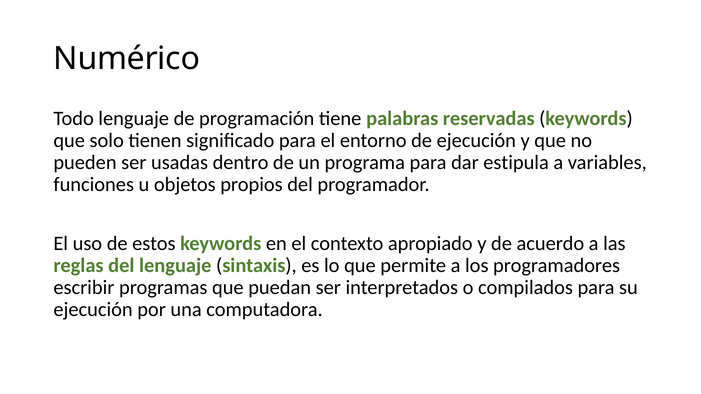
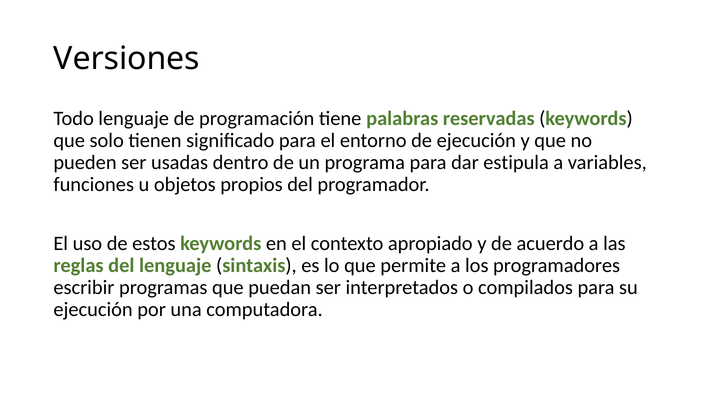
Numérico: Numérico -> Versiones (127, 59)
